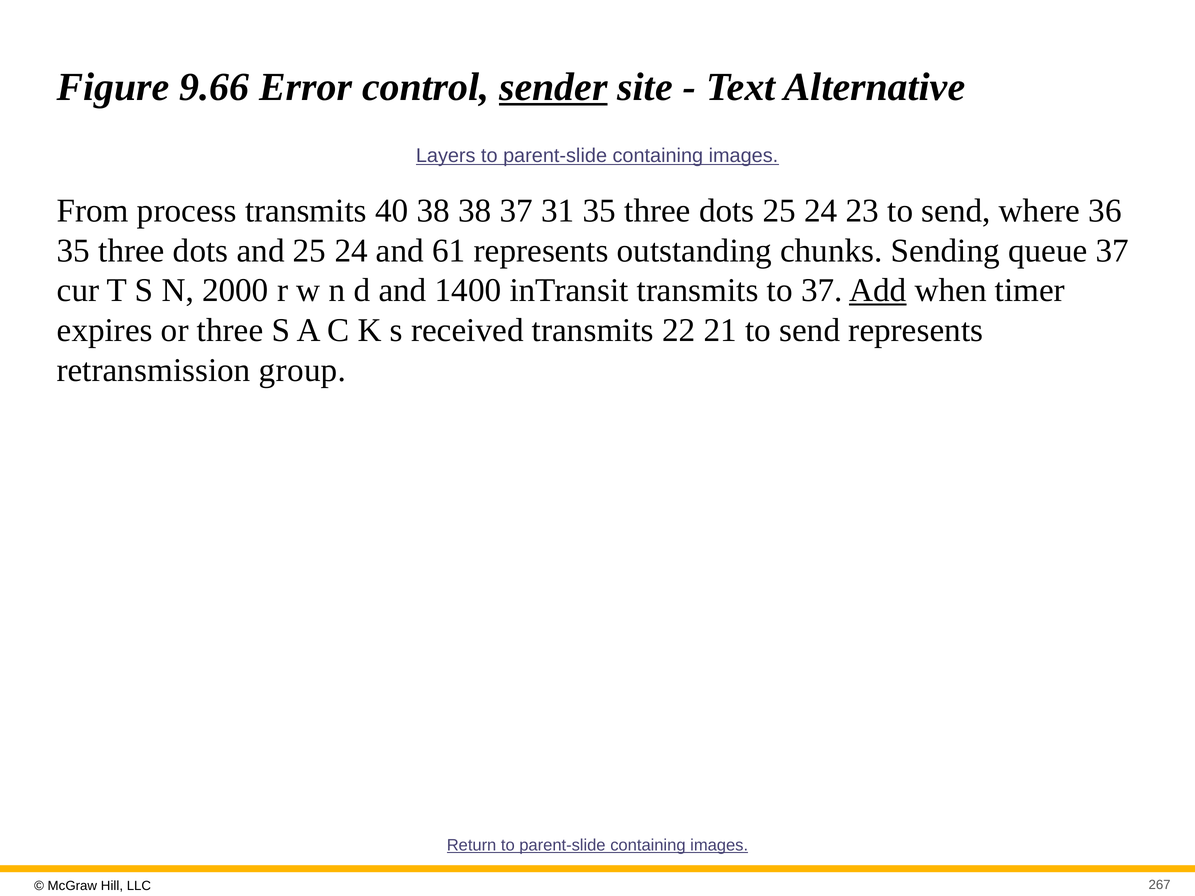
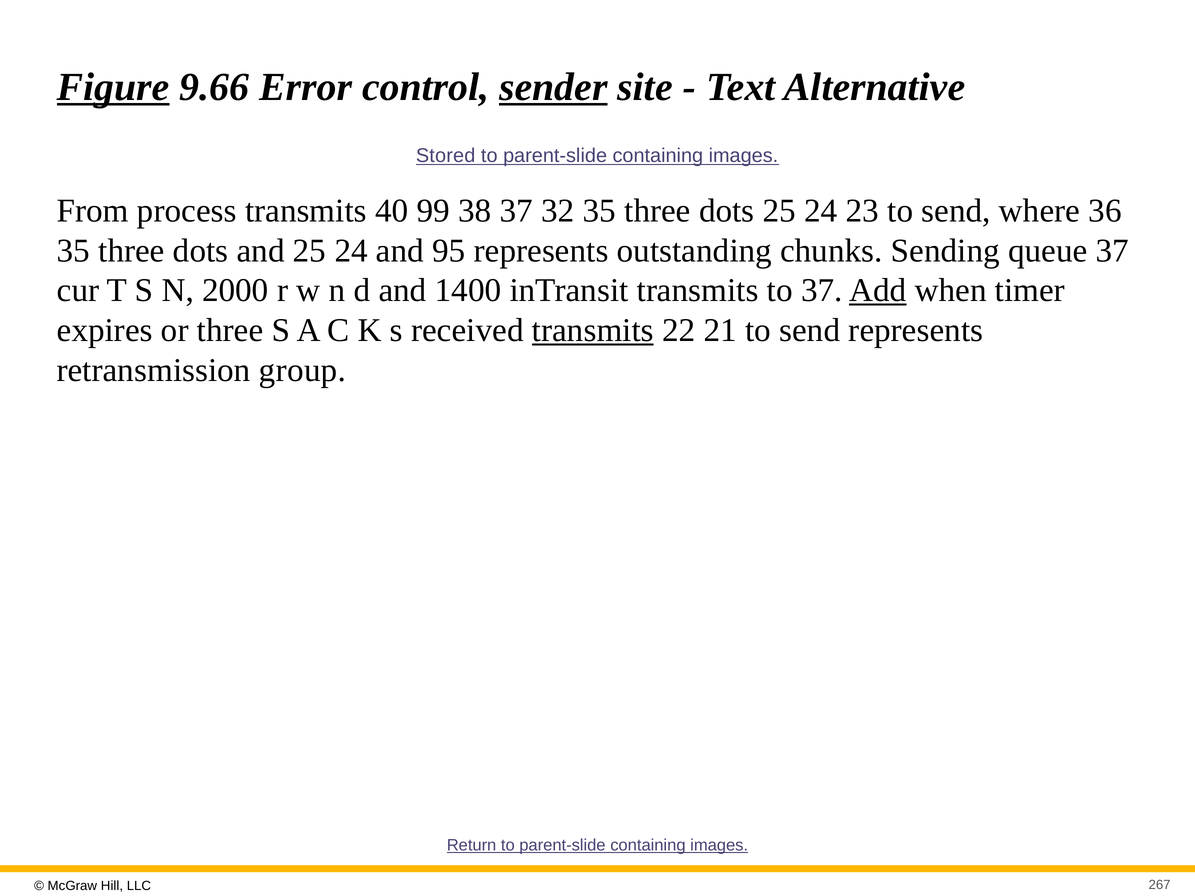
Figure underline: none -> present (113, 87)
Layers: Layers -> Stored (446, 156)
40 38: 38 -> 99 (433, 211)
31: 31 -> 32 (558, 211)
61: 61 -> 95 (449, 251)
transmits underline: none -> present (593, 330)
